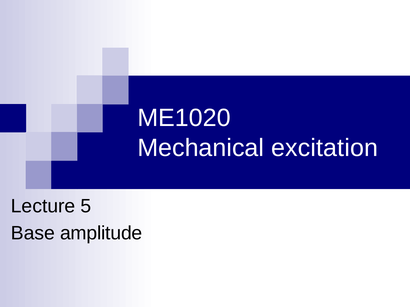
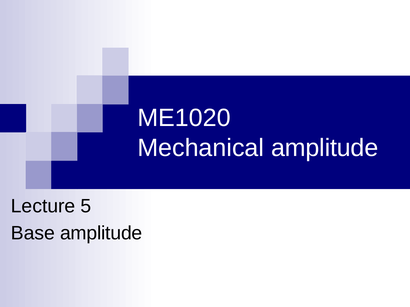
Mechanical excitation: excitation -> amplitude (325, 148)
